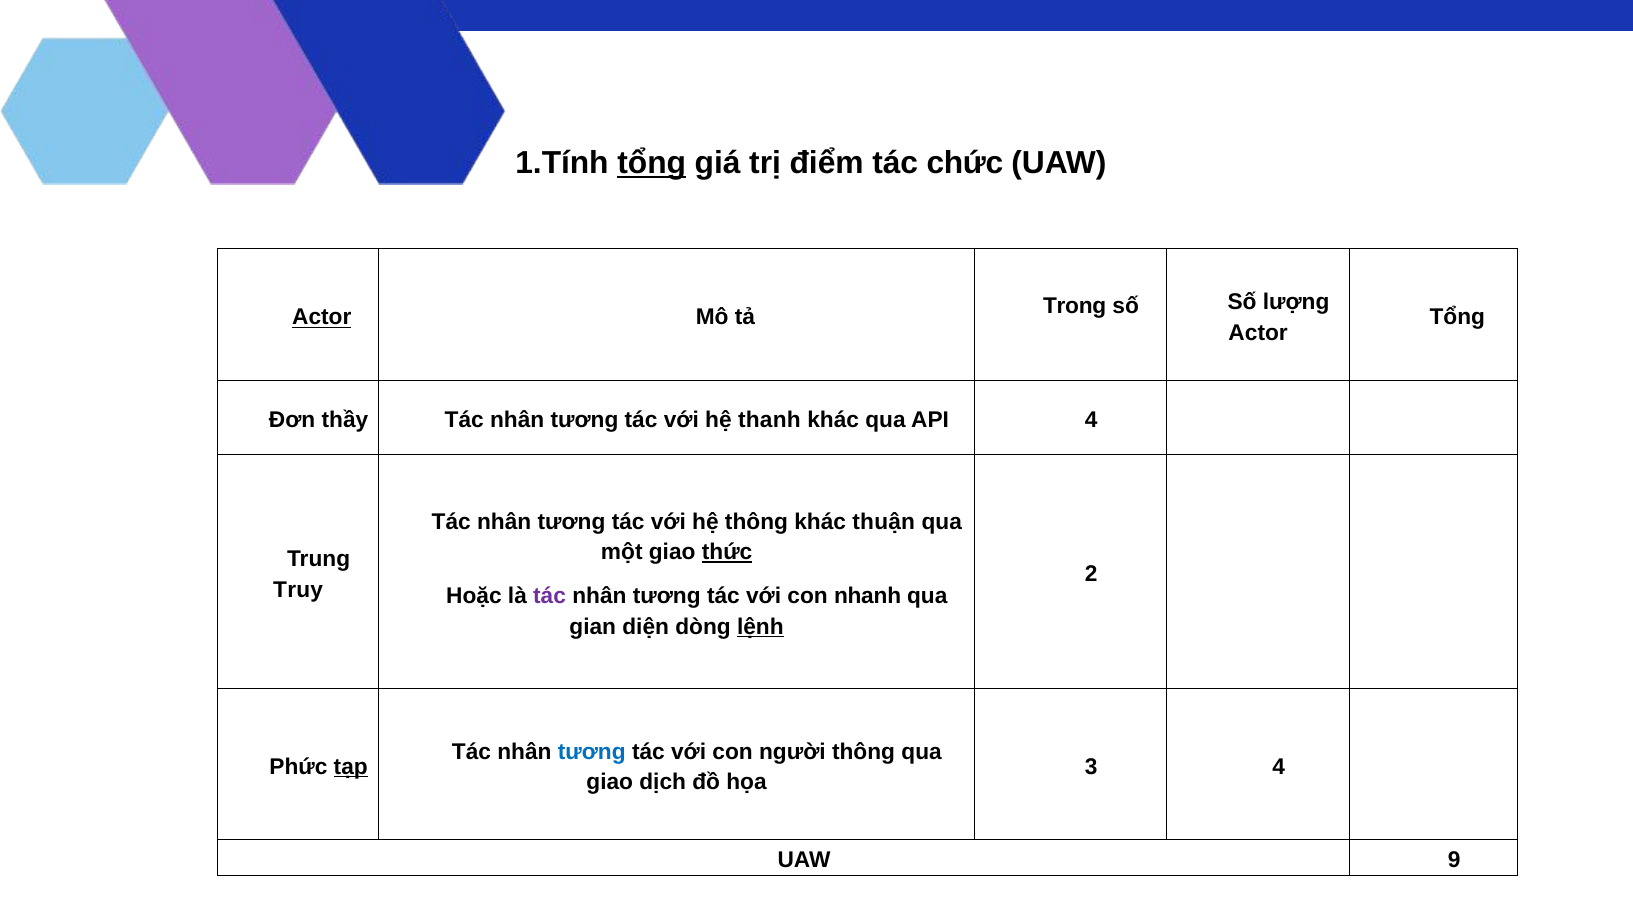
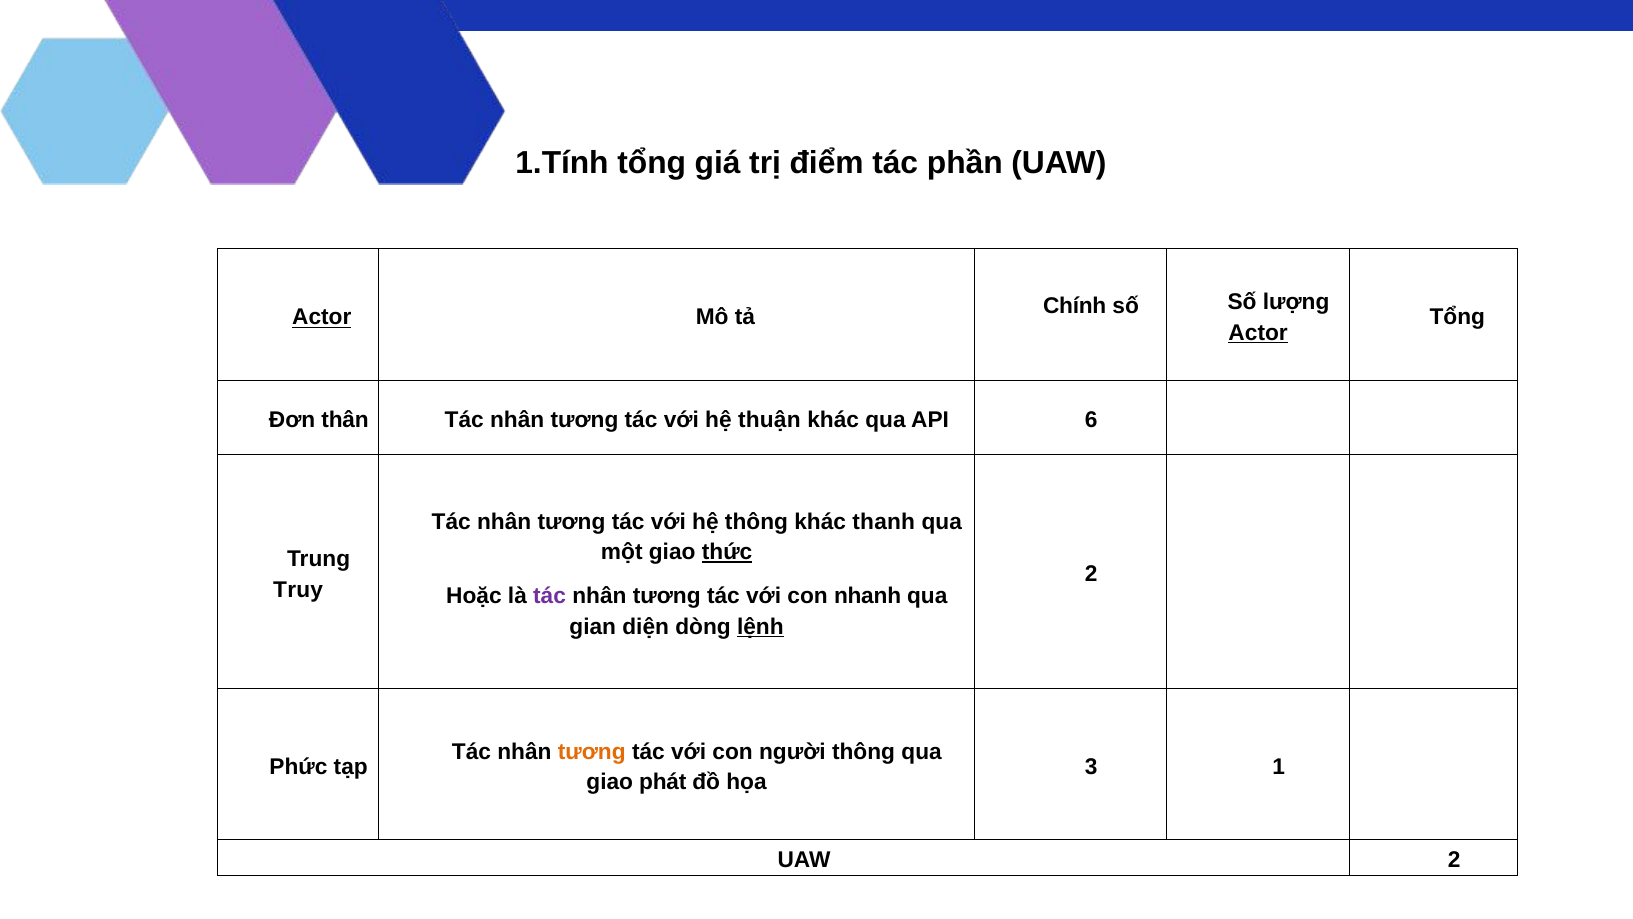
tổng underline: present -> none (652, 163)
chức: chức -> phần (965, 163)
Trong: Trong -> Chính (1075, 306)
Actor underline: none -> present (1258, 333)
thầy: thầy -> thân (345, 420)
thanh: thanh -> thuận (769, 420)
API 4: 4 -> 6 (1091, 420)
thuận: thuận -> thanh (884, 522)
tương colour: blue -> orange (592, 751)
tạp underline: present -> none (351, 767)
3 4: 4 -> 1 (1279, 767)
dịch: dịch -> phát (663, 782)
UAW 9: 9 -> 2 (1454, 860)
